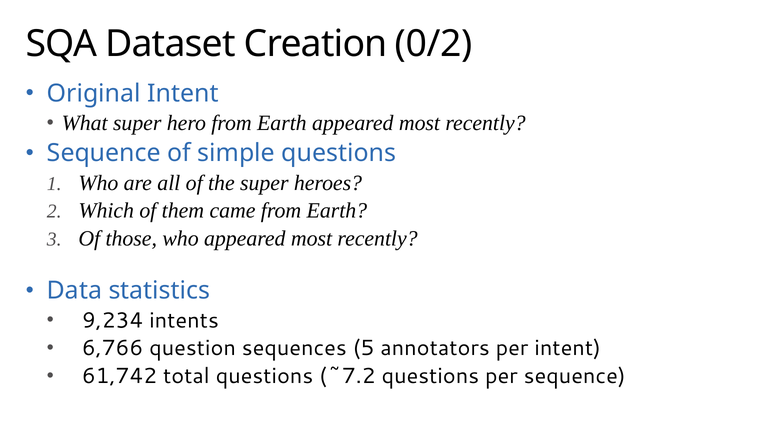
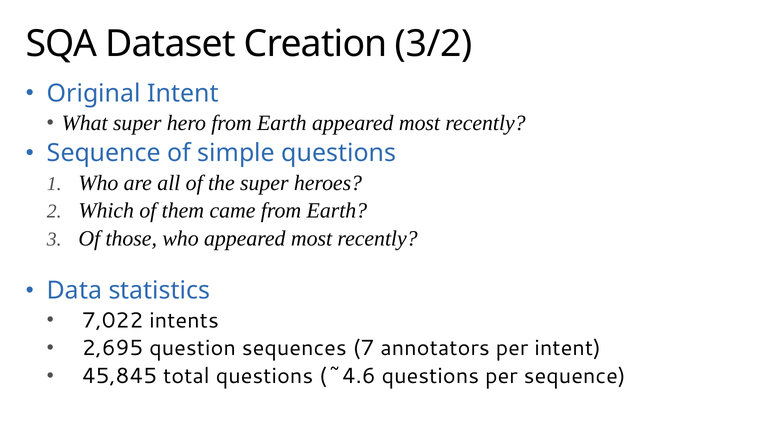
0/2: 0/2 -> 3/2 (434, 44)
9,234: 9,234 -> 7,022 (113, 320)
6,766: 6,766 -> 2,695 (113, 348)
5: 5 -> 7 (364, 348)
61,742: 61,742 -> 45,845 (120, 376)
~7.2: ~7.2 -> ~4.6 (347, 376)
